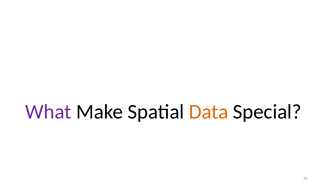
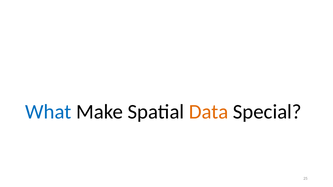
What colour: purple -> blue (48, 112)
